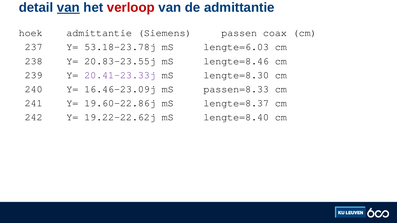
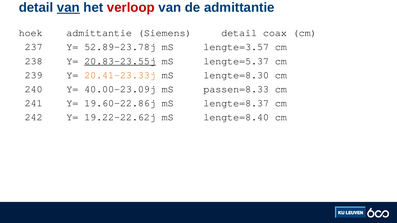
Siemens passen: passen -> detail (239, 33)
53.18-23.78j: 53.18-23.78j -> 52.89-23.78j (120, 47)
lengte=6.03: lengte=6.03 -> lengte=3.57 (236, 47)
20.83-23.55j underline: none -> present (120, 61)
lengte=8.46: lengte=8.46 -> lengte=5.37 (236, 61)
20.41-23.33j colour: purple -> orange (120, 75)
16.46-23.09j: 16.46-23.09j -> 40.00-23.09j (120, 89)
